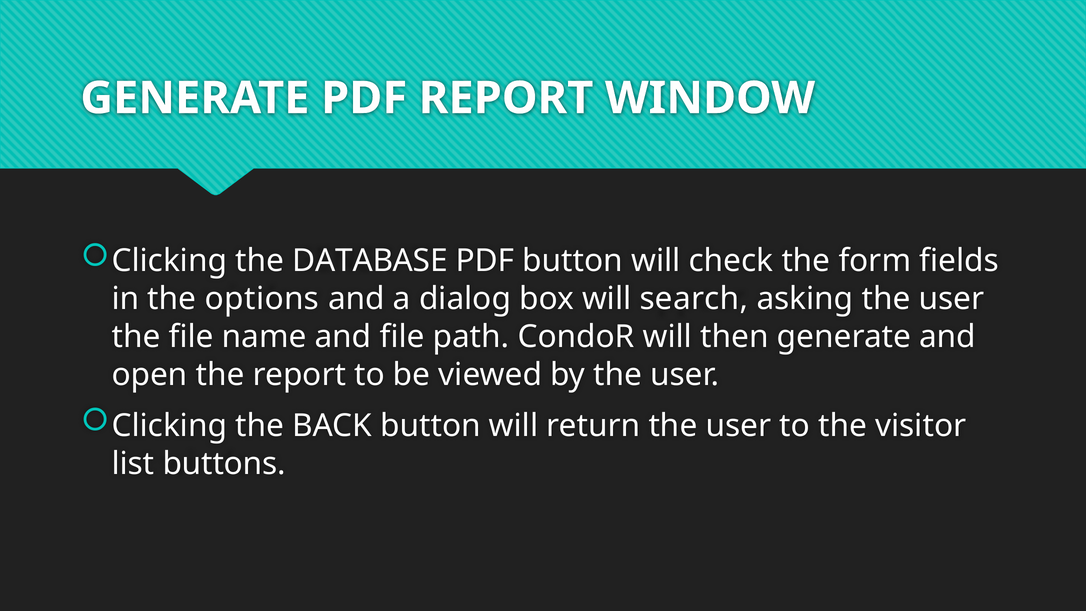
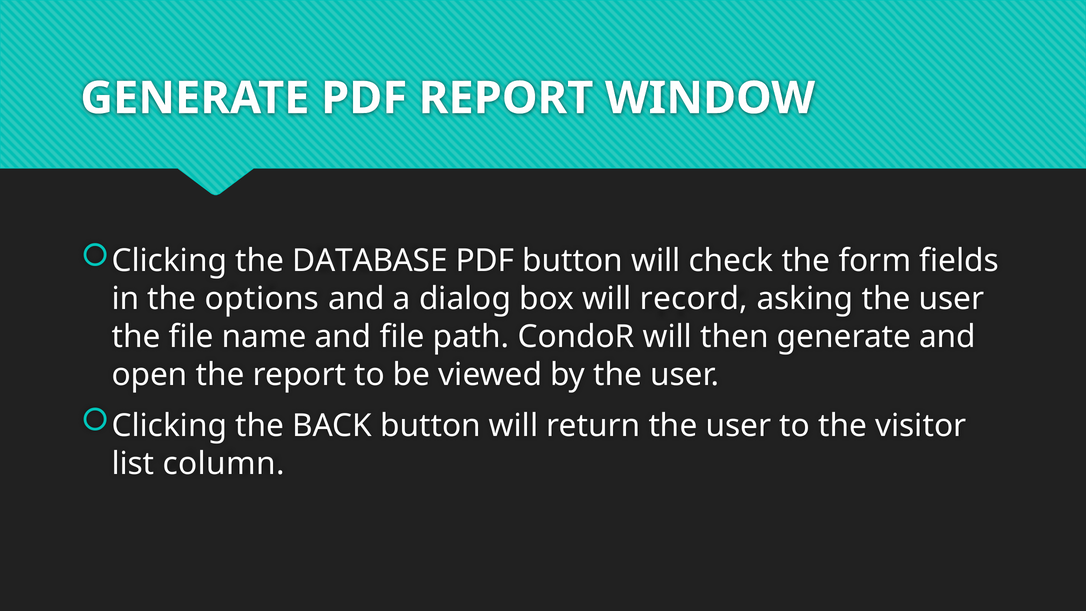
search: search -> record (694, 299)
buttons: buttons -> column (224, 463)
